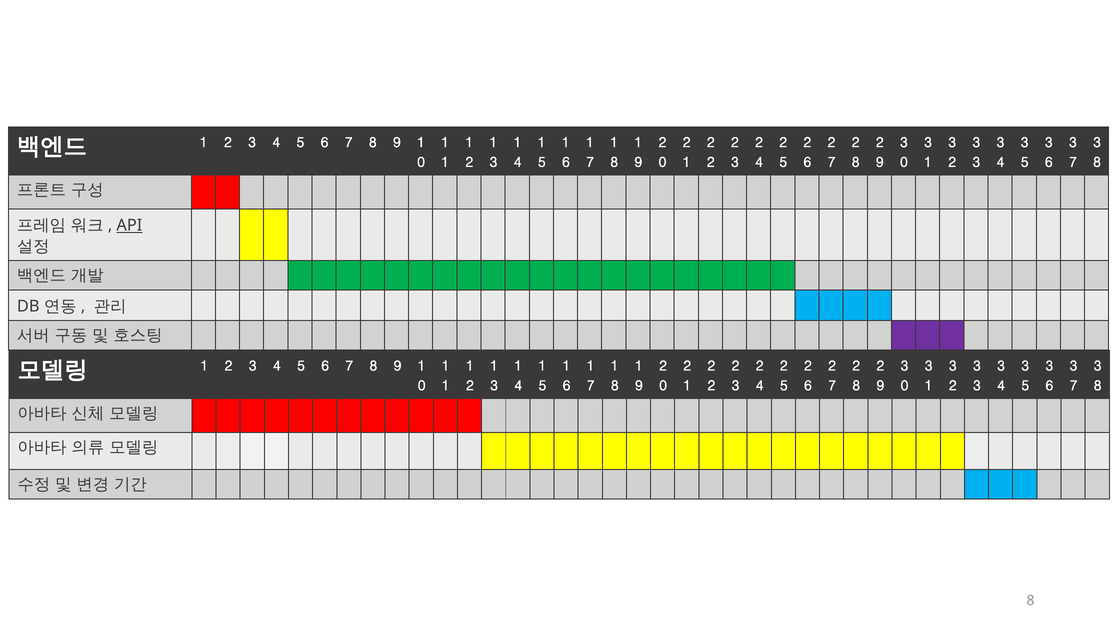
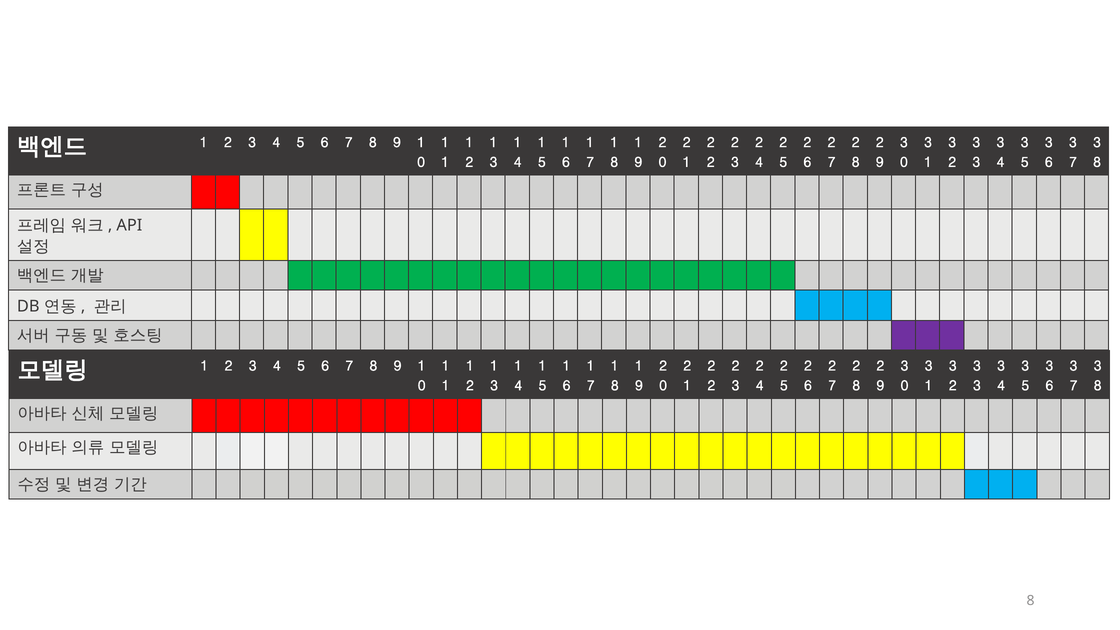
API underline: present -> none (129, 225)
